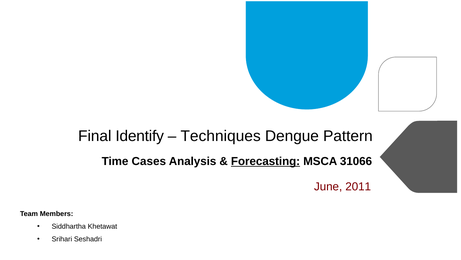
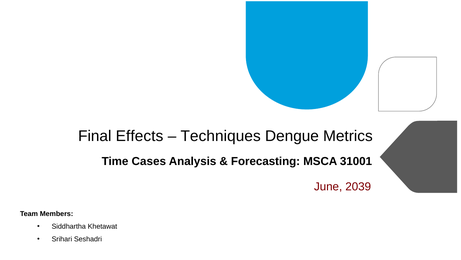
Identify: Identify -> Effects (140, 136)
Pattern: Pattern -> Metrics (348, 136)
Forecasting underline: present -> none (266, 161)
31066: 31066 -> 31001 (356, 161)
2011: 2011 -> 2039 (358, 186)
